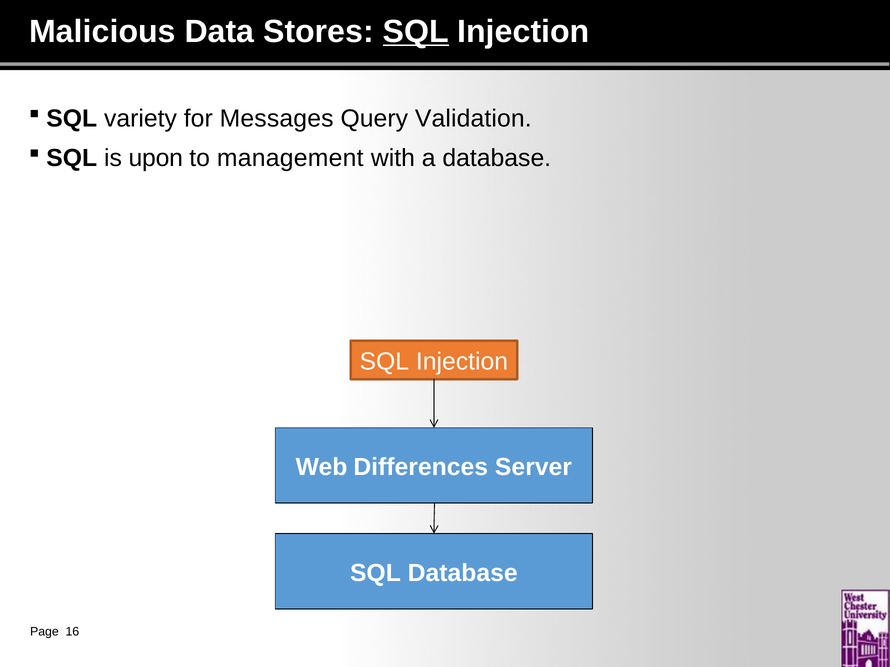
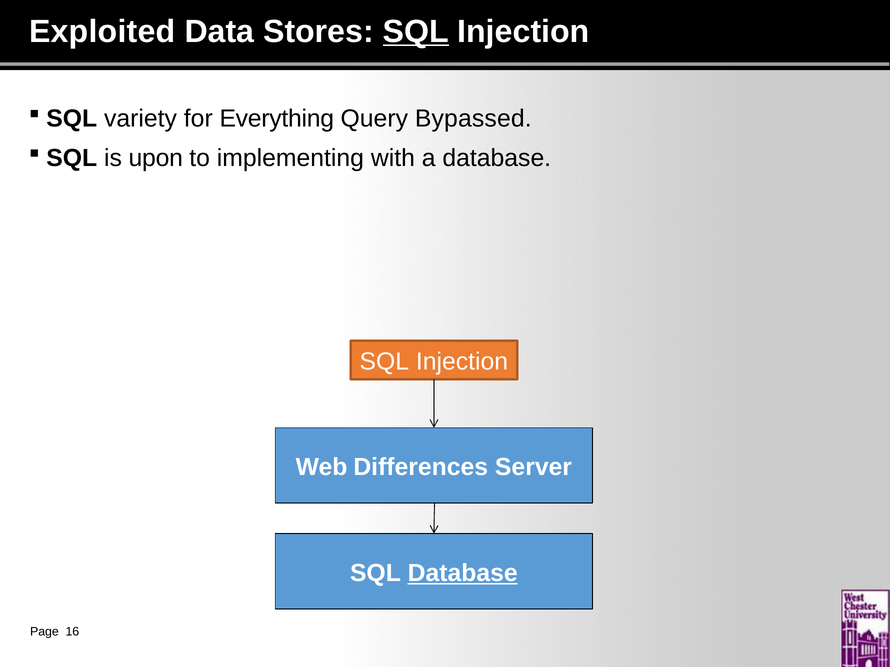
Malicious: Malicious -> Exploited (102, 31)
Messages: Messages -> Everything (277, 119)
Validation: Validation -> Bypassed (473, 119)
management: management -> implementing (290, 158)
Database underline: none -> present (463, 573)
